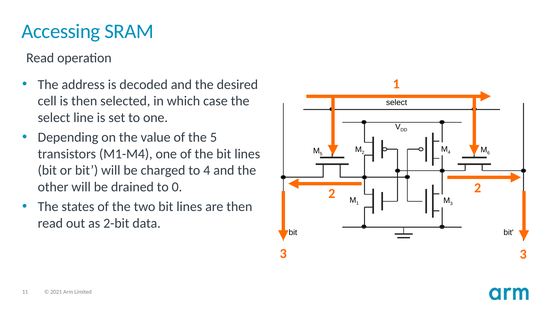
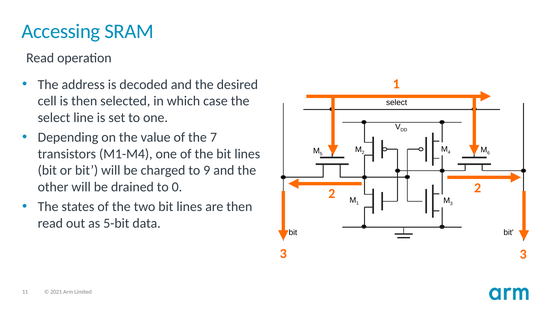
the 5: 5 -> 7 (214, 138)
to 4: 4 -> 9 (207, 171)
2-bit: 2-bit -> 5-bit (116, 224)
